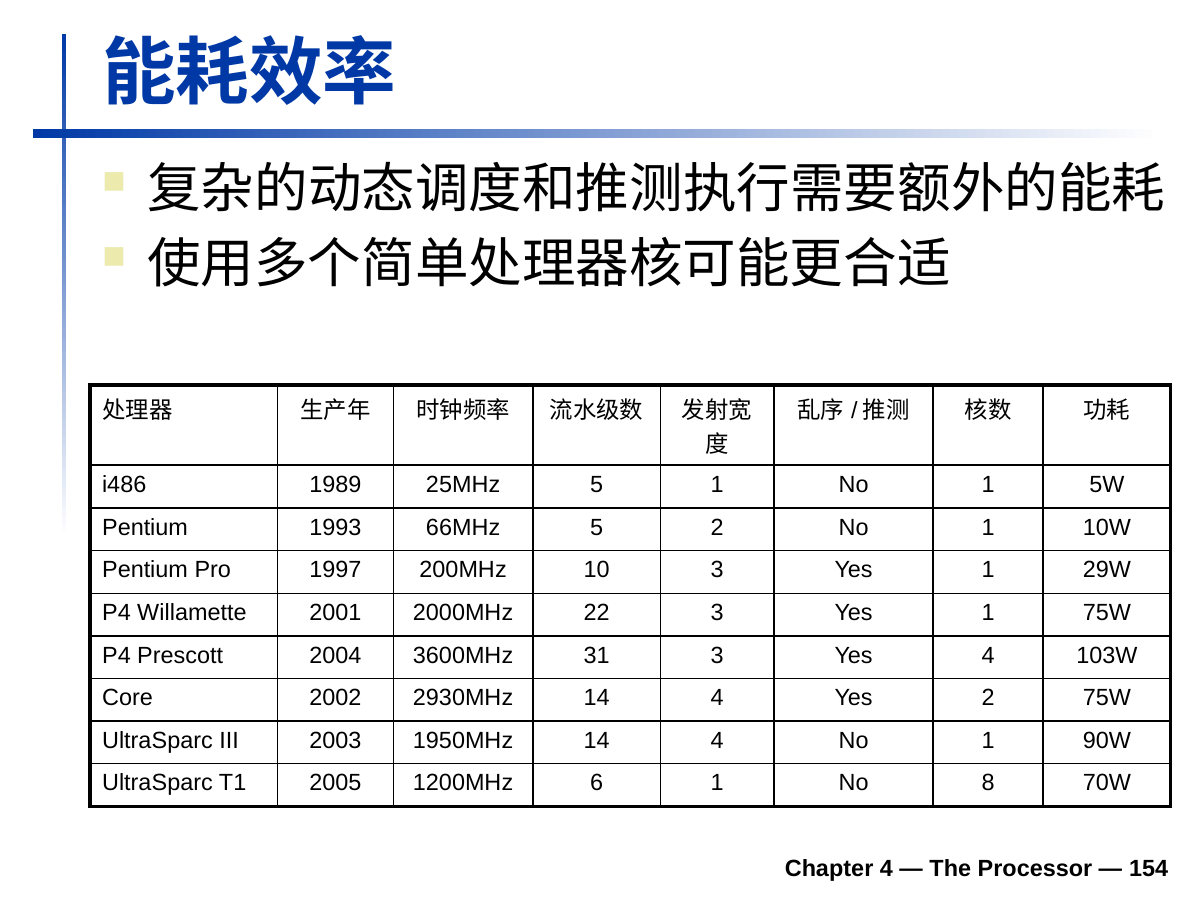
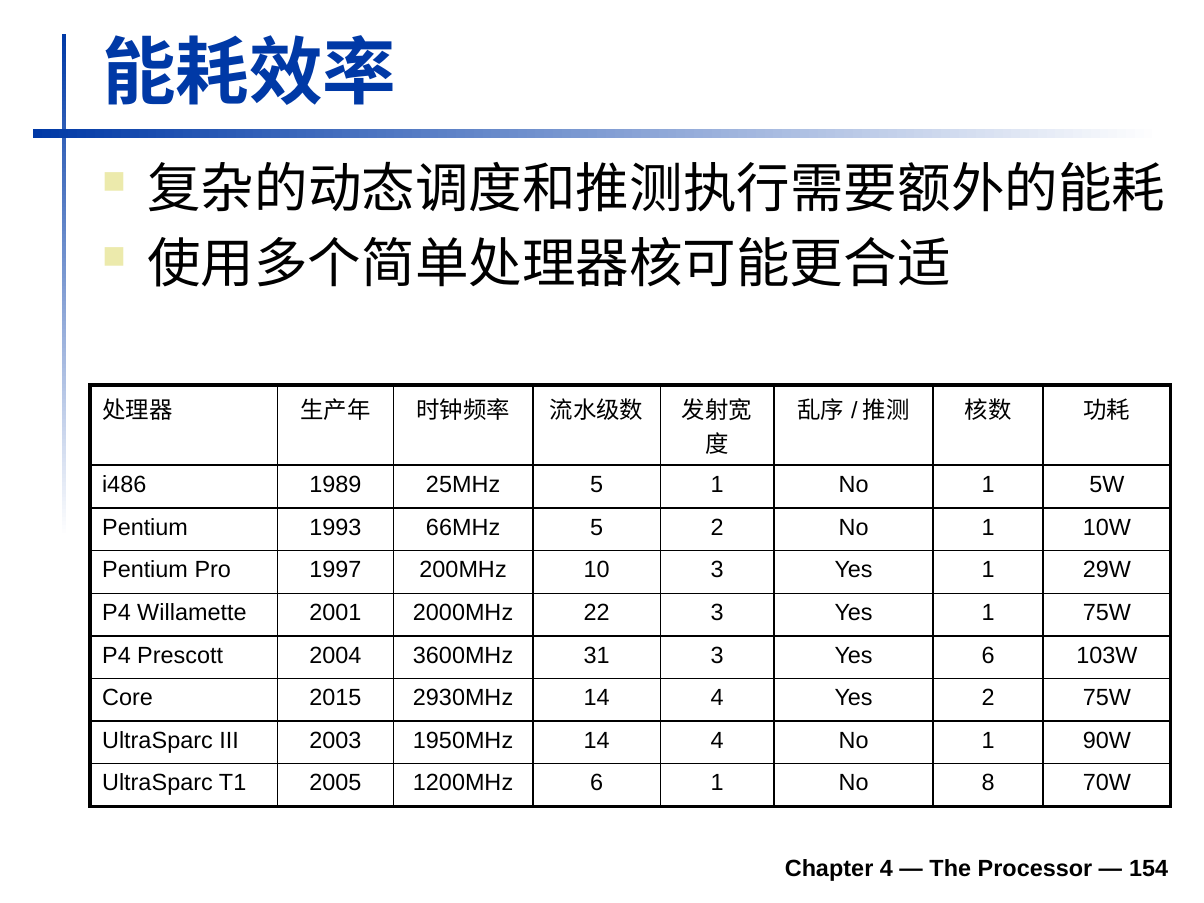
Yes 4: 4 -> 6 (988, 655)
2002: 2002 -> 2015 (335, 698)
